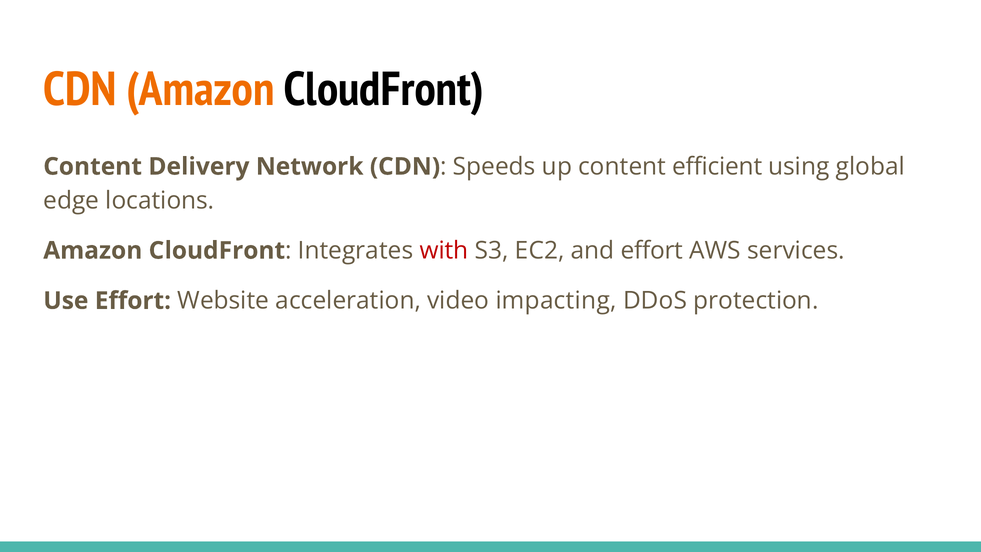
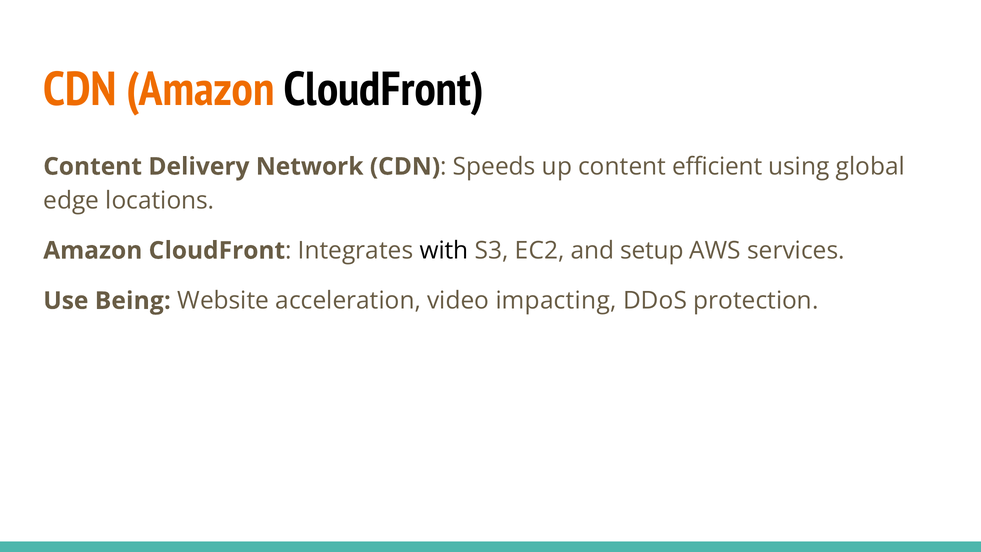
with colour: red -> black (444, 251)
and effort: effort -> setup (652, 251)
Use Effort: Effort -> Being (133, 301)
